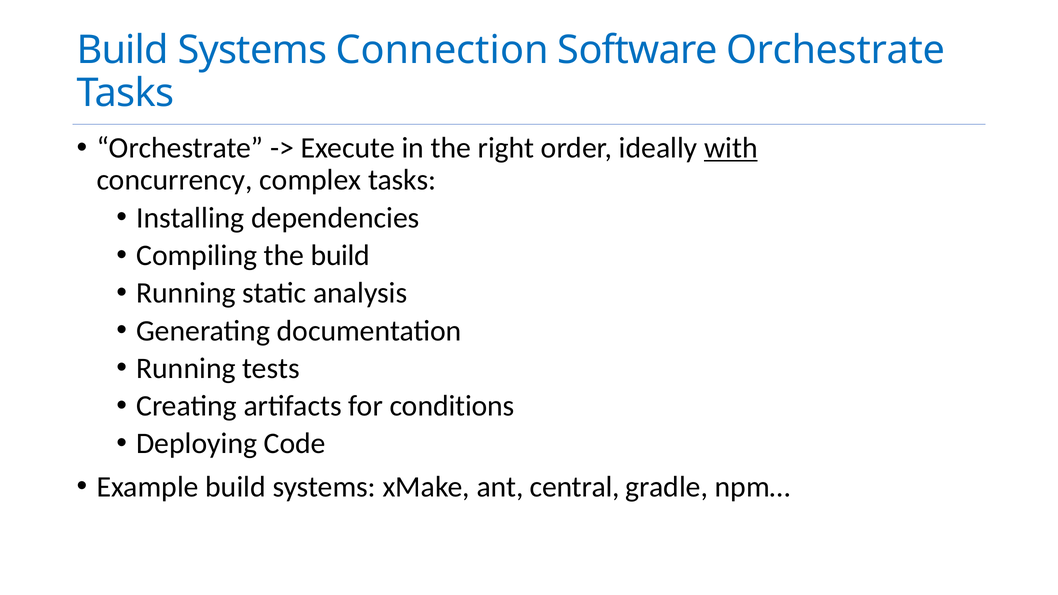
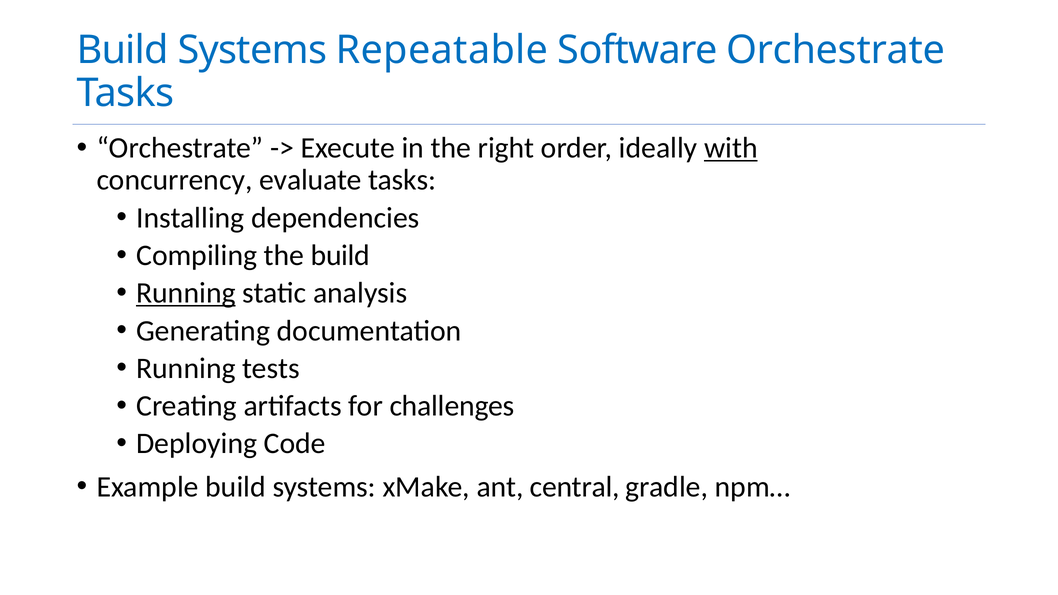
Connection: Connection -> Repeatable (442, 50)
complex: complex -> evaluate (310, 180)
Running underline: none -> present (186, 293)
conditions: conditions -> challenges (452, 406)
